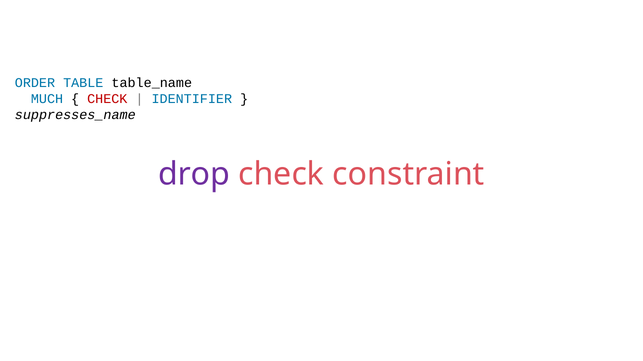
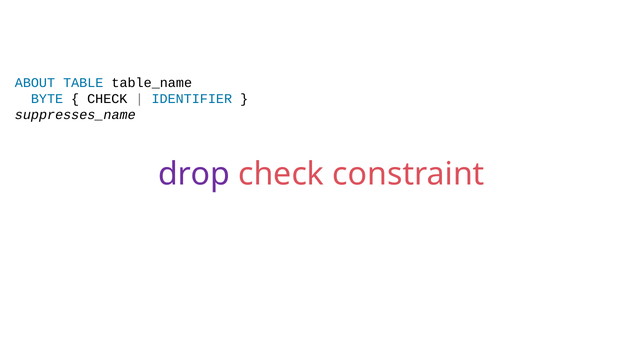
ORDER: ORDER -> ABOUT (35, 83)
MUCH: MUCH -> BYTE (47, 99)
CHECK colour: red -> black (107, 99)
